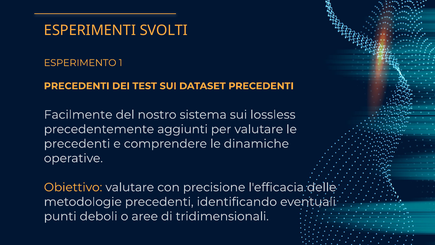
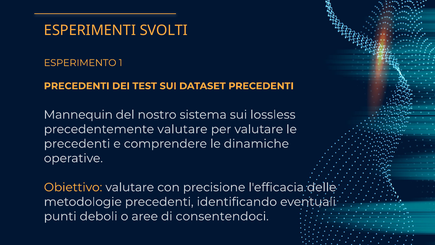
Facilmente: Facilmente -> Mannequin (78, 115)
precedentemente aggiunti: aggiunti -> valutare (182, 129)
tridimensionali: tridimensionali -> consentendoci (222, 216)
